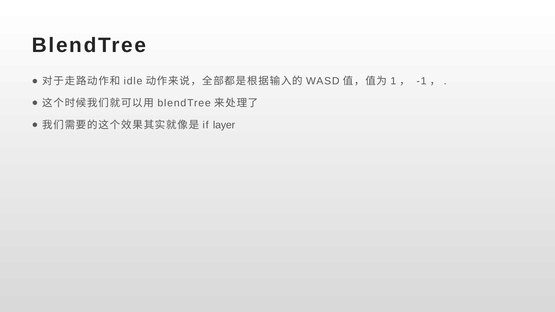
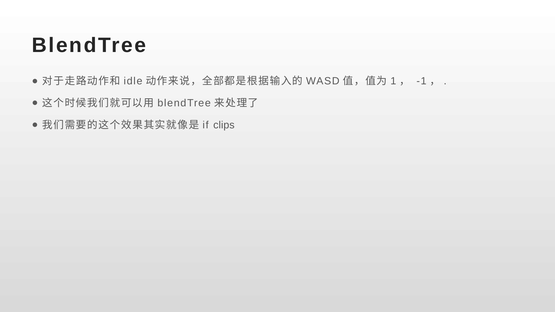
layer: layer -> clips (224, 125)
